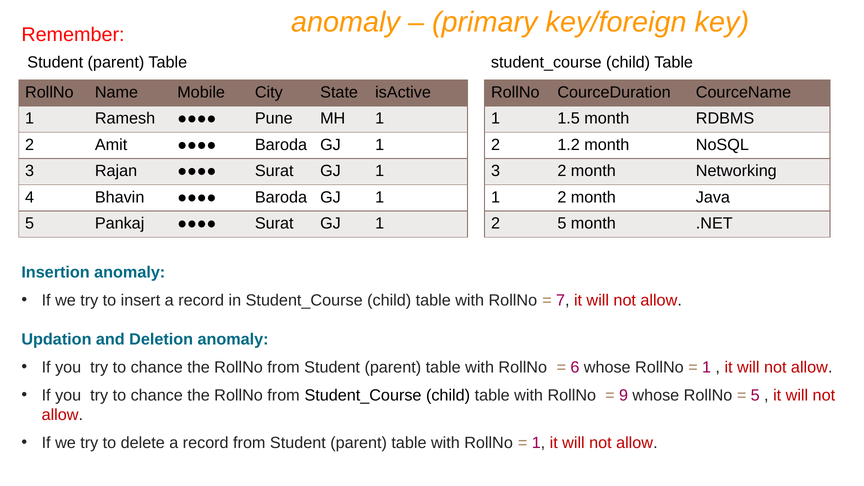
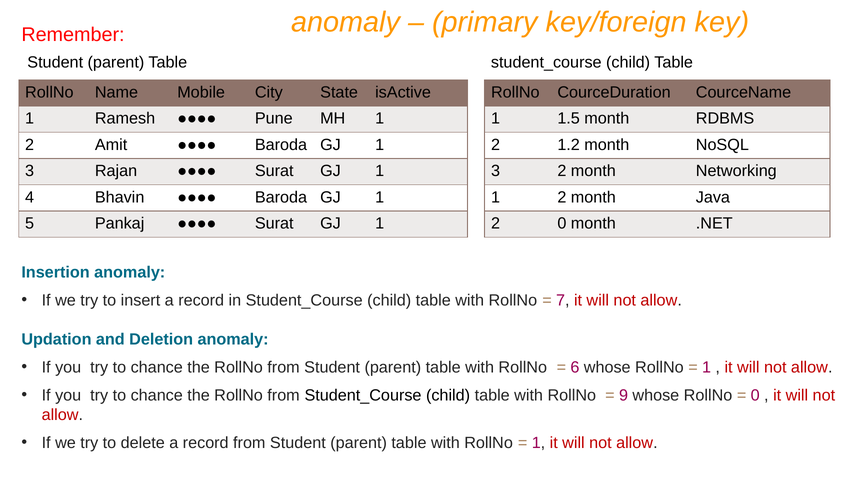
2 5: 5 -> 0 (562, 224)
5: 5 -> 0 (755, 395)
